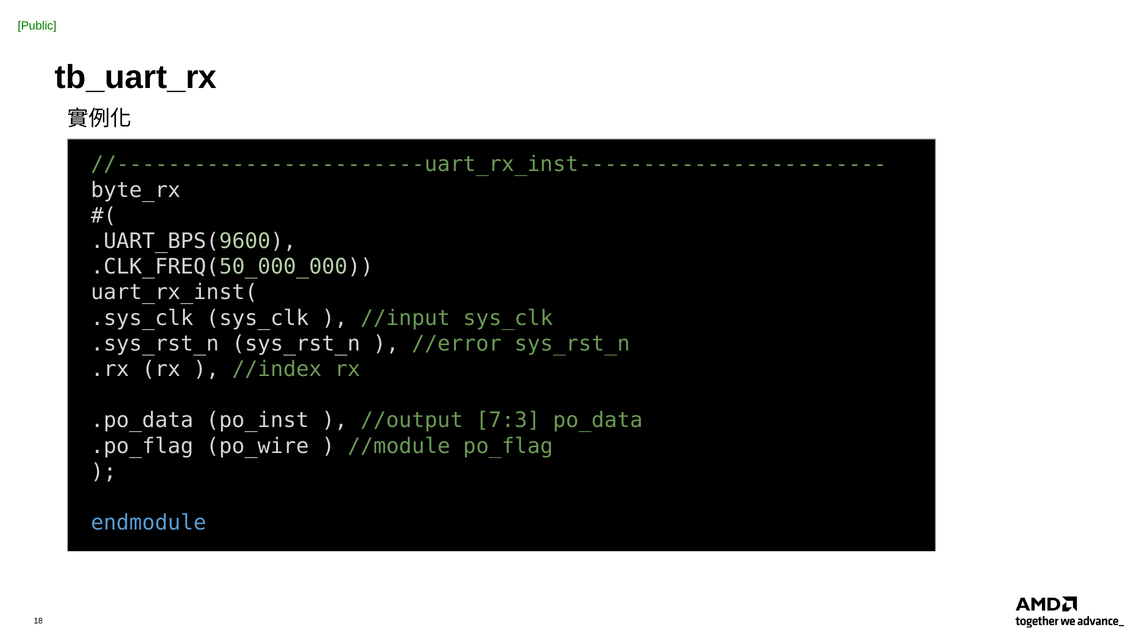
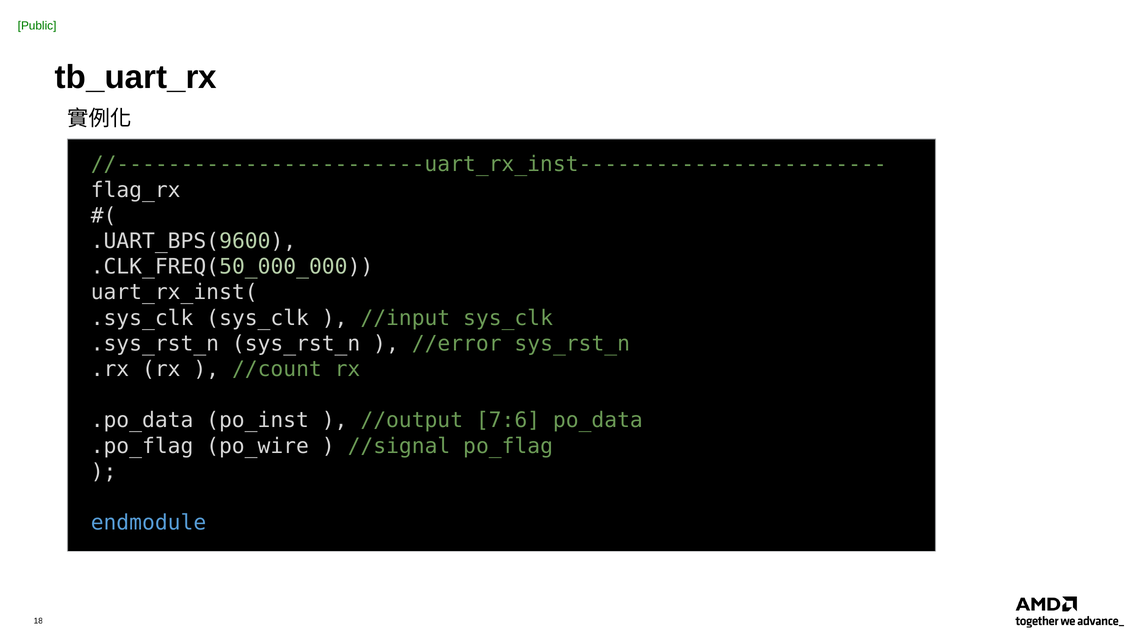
byte_rx: byte_rx -> flag_rx (136, 190)
//index: //index -> //count (277, 369)
7:3: 7:3 -> 7:6 (508, 421)
//module: //module -> //signal (399, 446)
